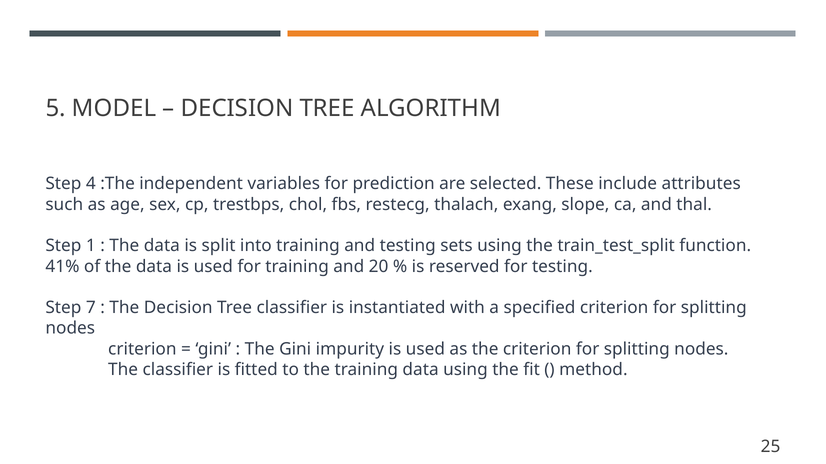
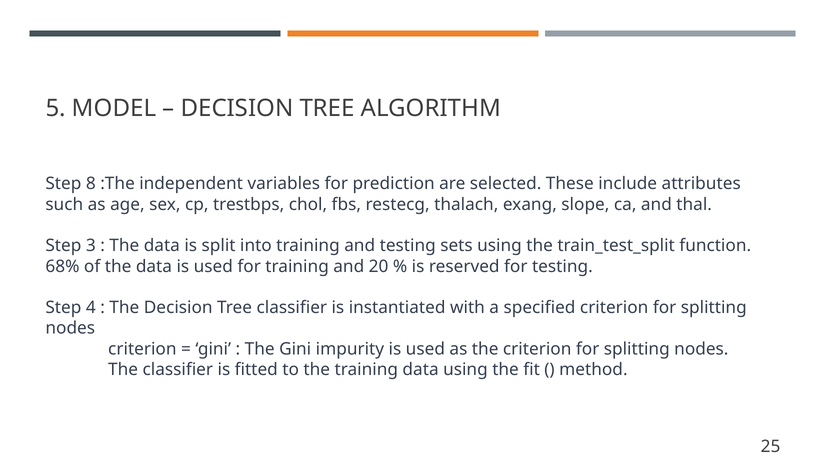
4: 4 -> 8 (91, 184)
1: 1 -> 3 (91, 246)
41%: 41% -> 68% (62, 267)
7: 7 -> 4 (91, 308)
